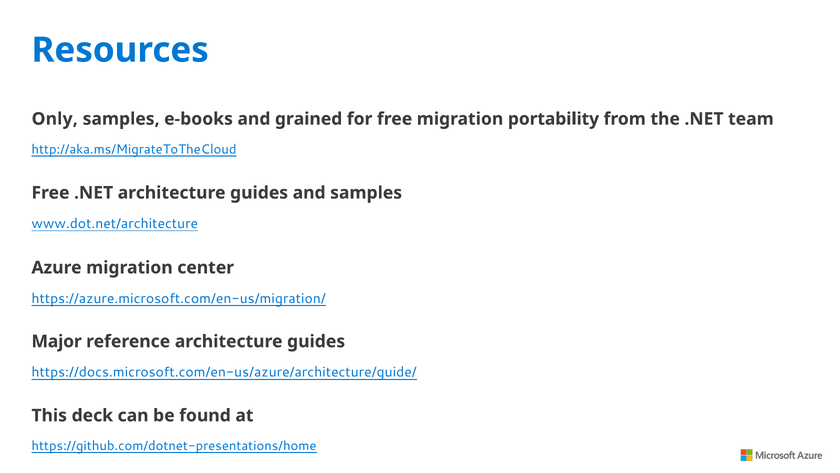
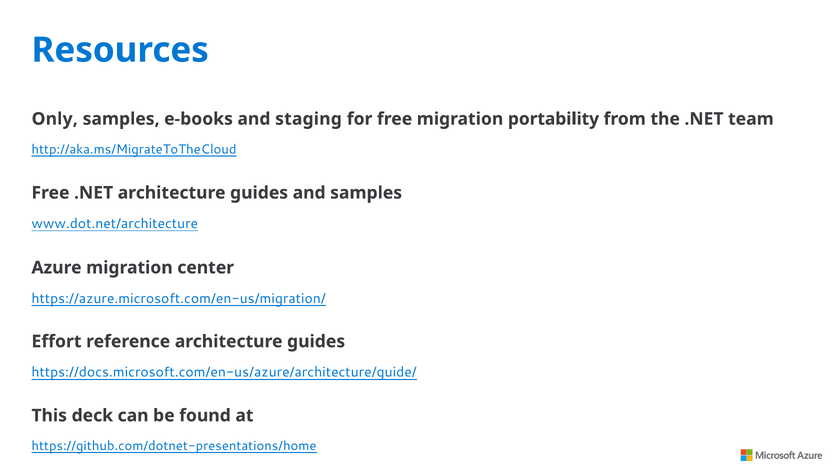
grained: grained -> staging (309, 119)
Major: Major -> Effort (56, 341)
